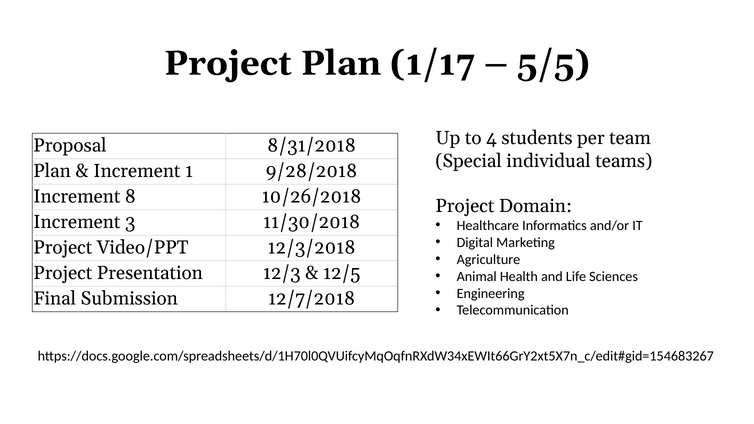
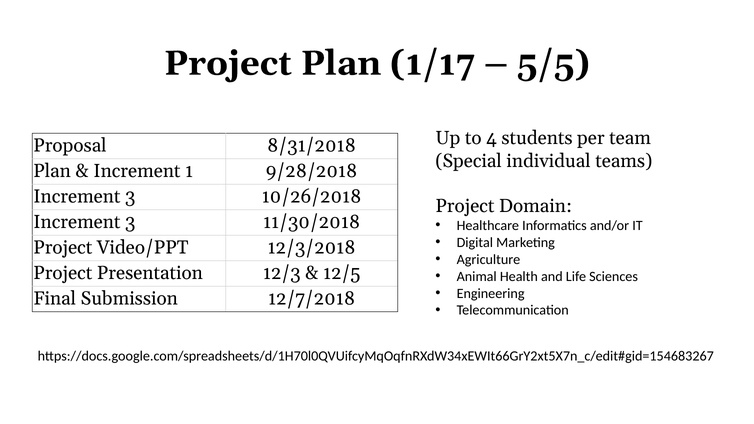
8: 8 -> 3 (130, 196)
